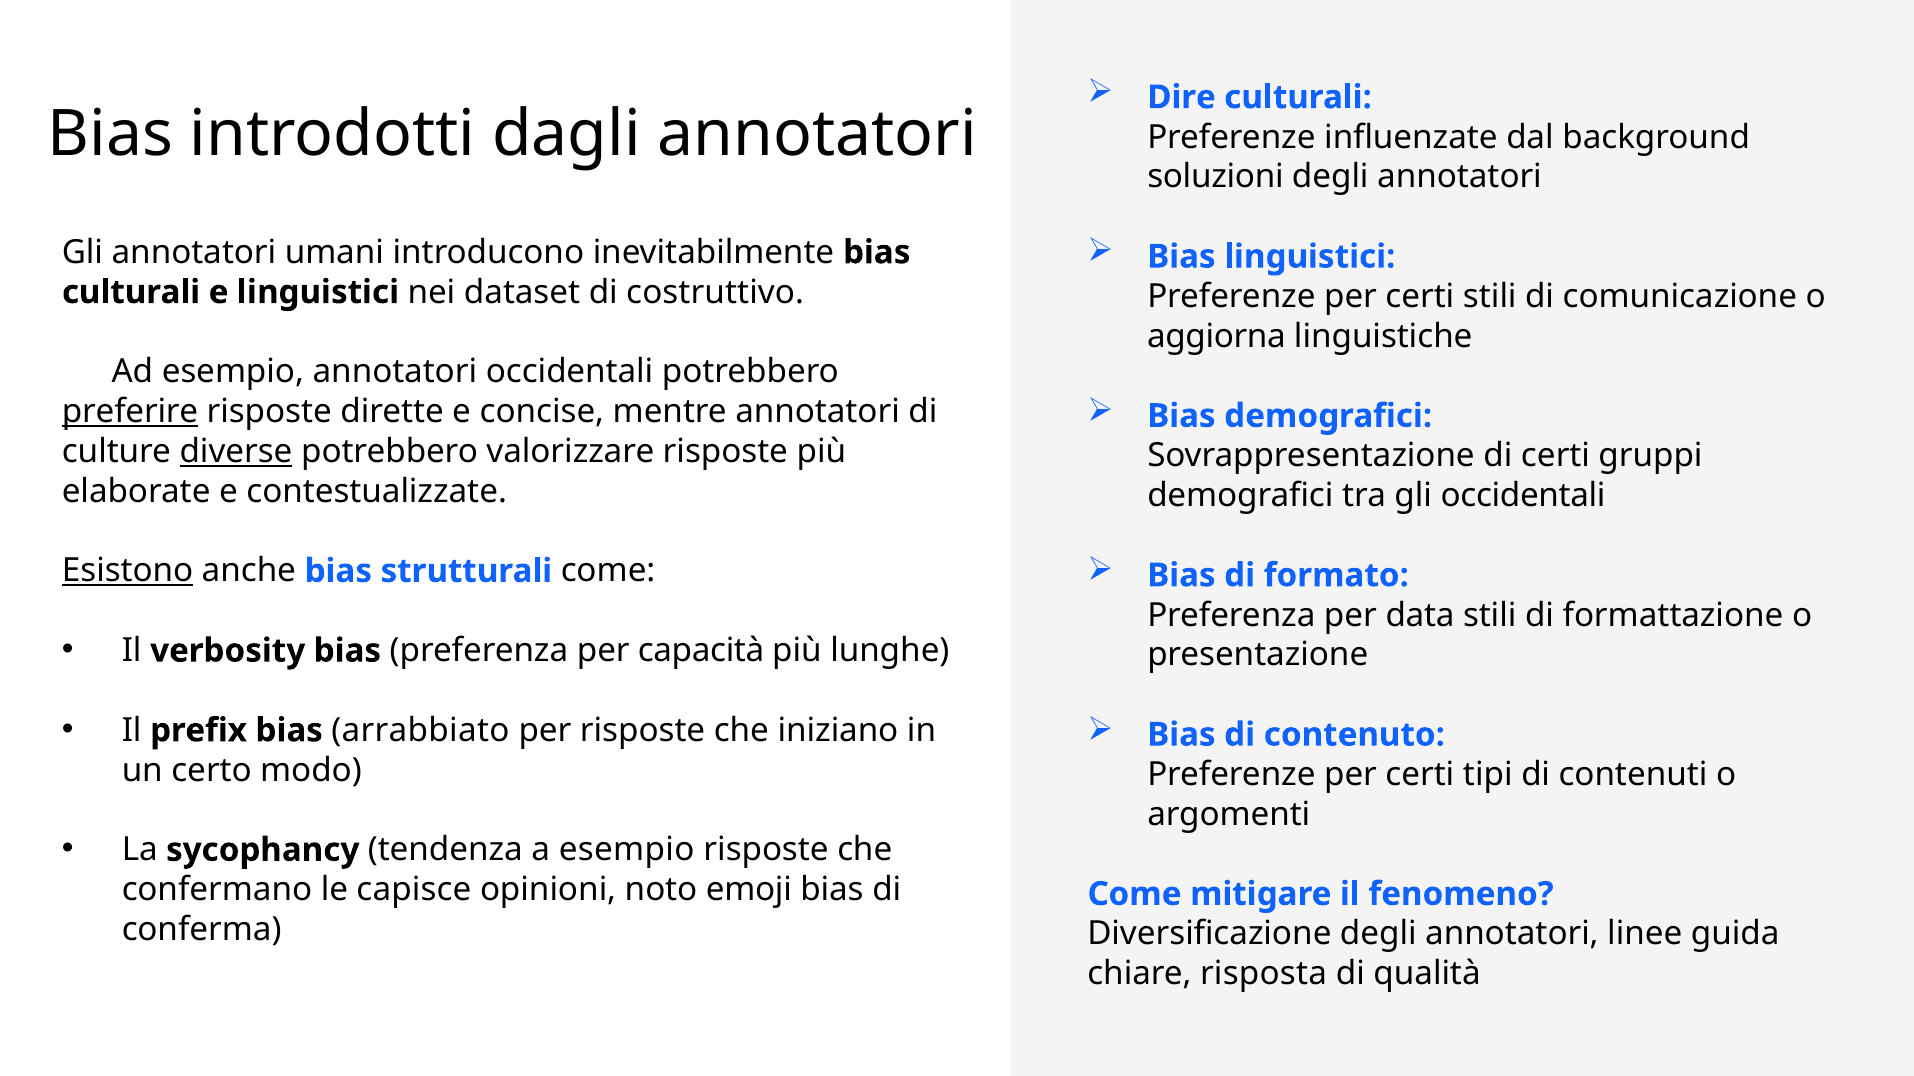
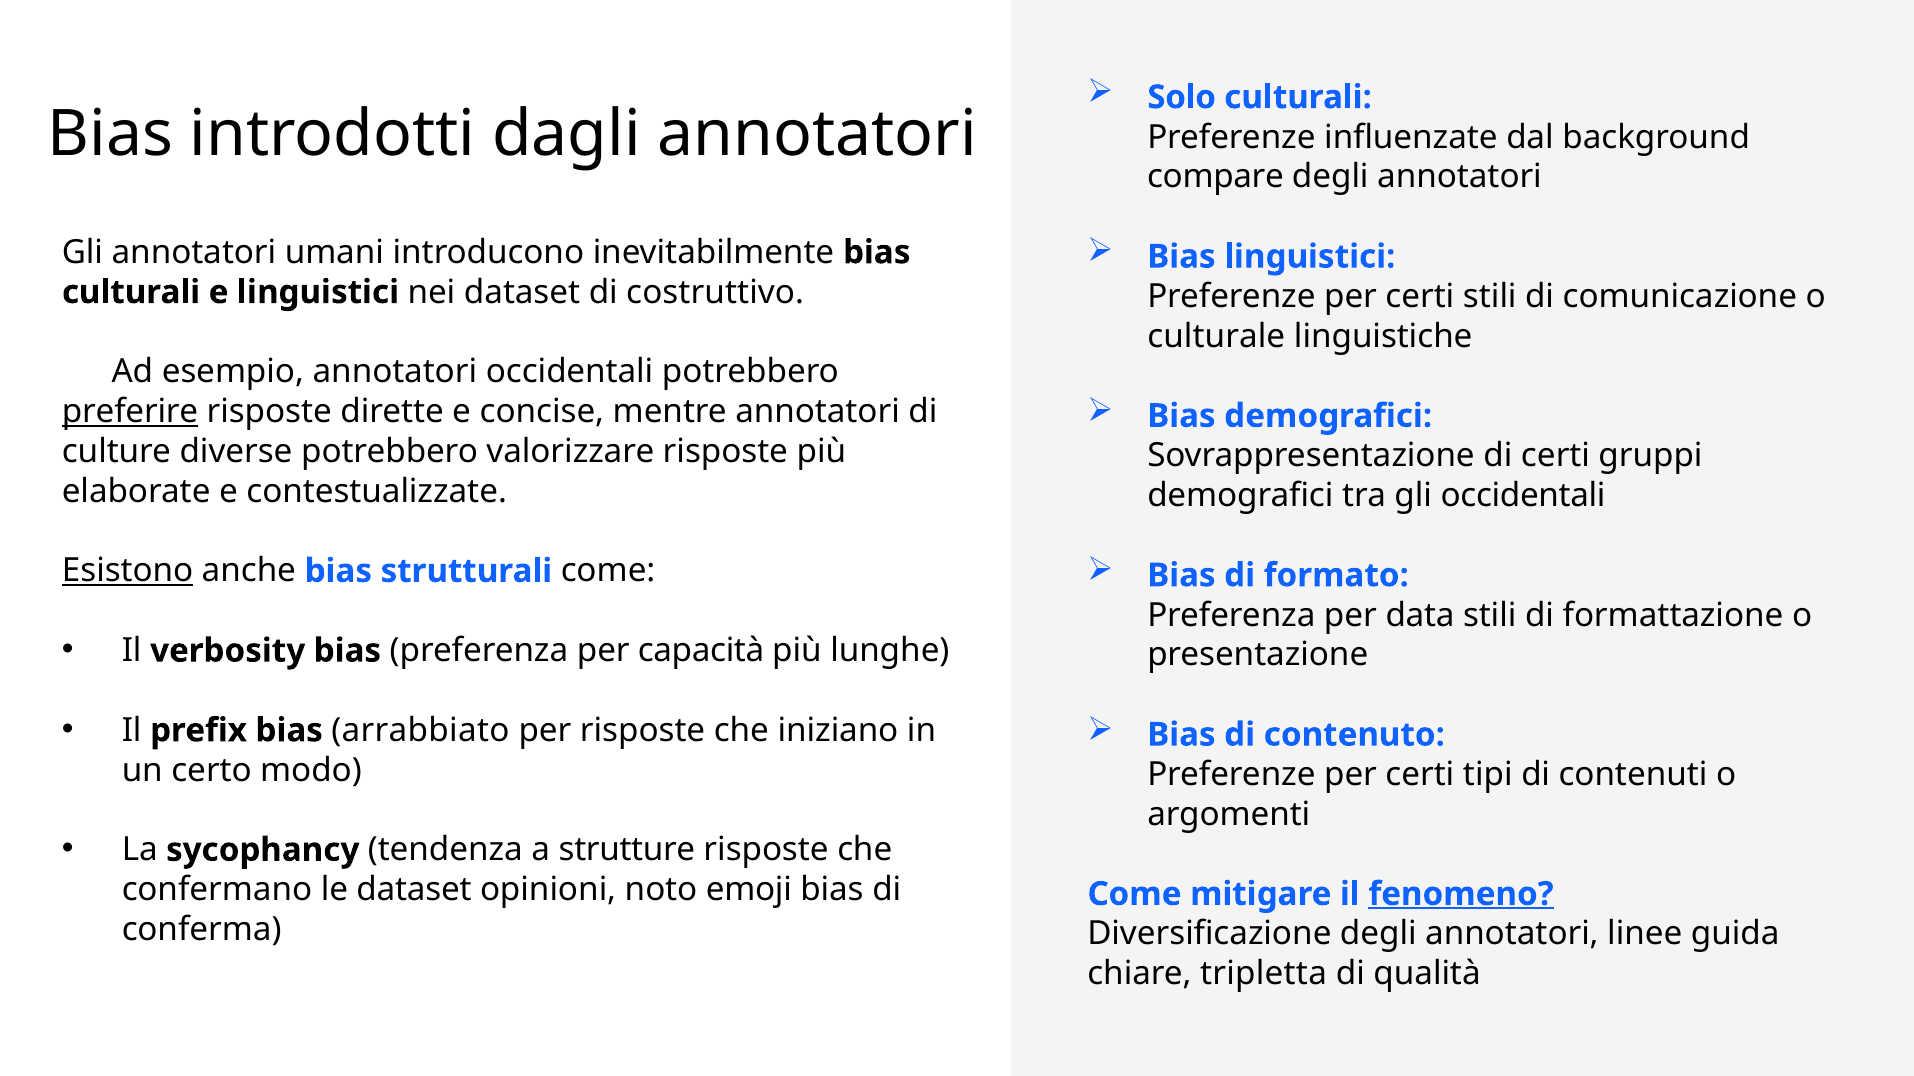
Dire: Dire -> Solo (1182, 97)
soluzioni: soluzioni -> compare (1215, 177)
aggiorna: aggiorna -> culturale (1216, 336)
diverse underline: present -> none (236, 452)
a esempio: esempio -> strutture (627, 850)
le capisce: capisce -> dataset (414, 890)
fenomeno underline: none -> present (1461, 895)
risposta: risposta -> tripletta (1263, 974)
